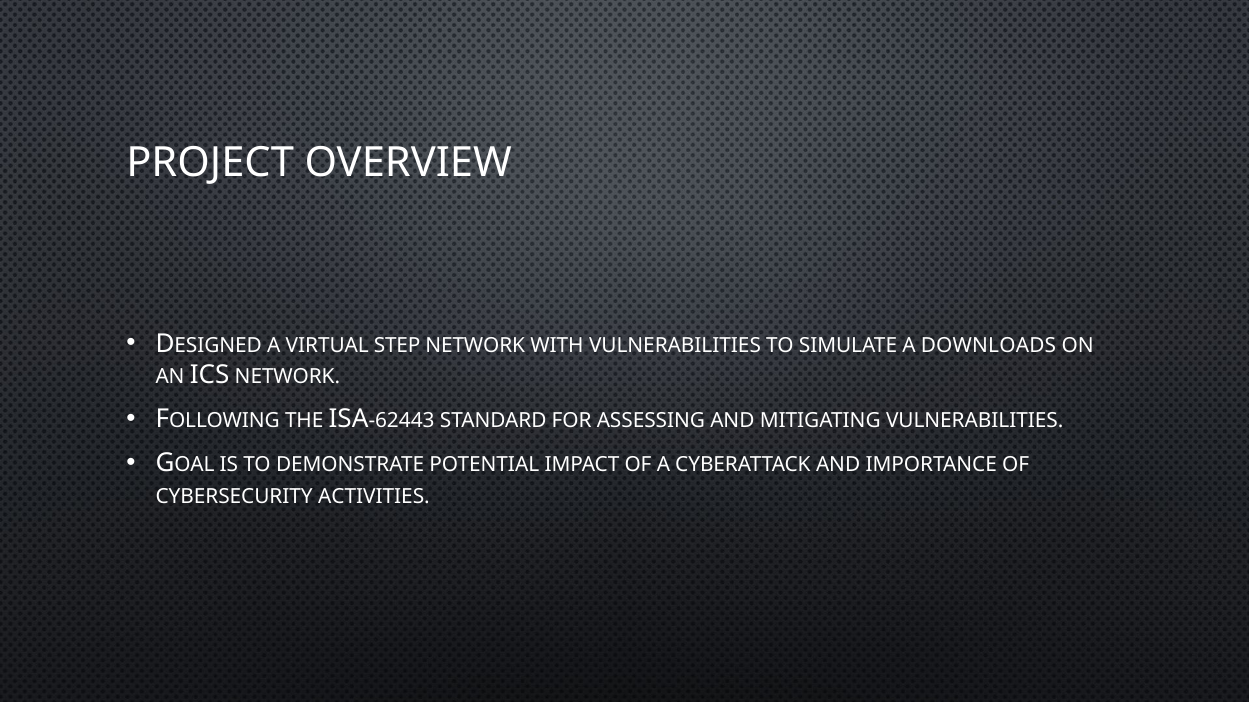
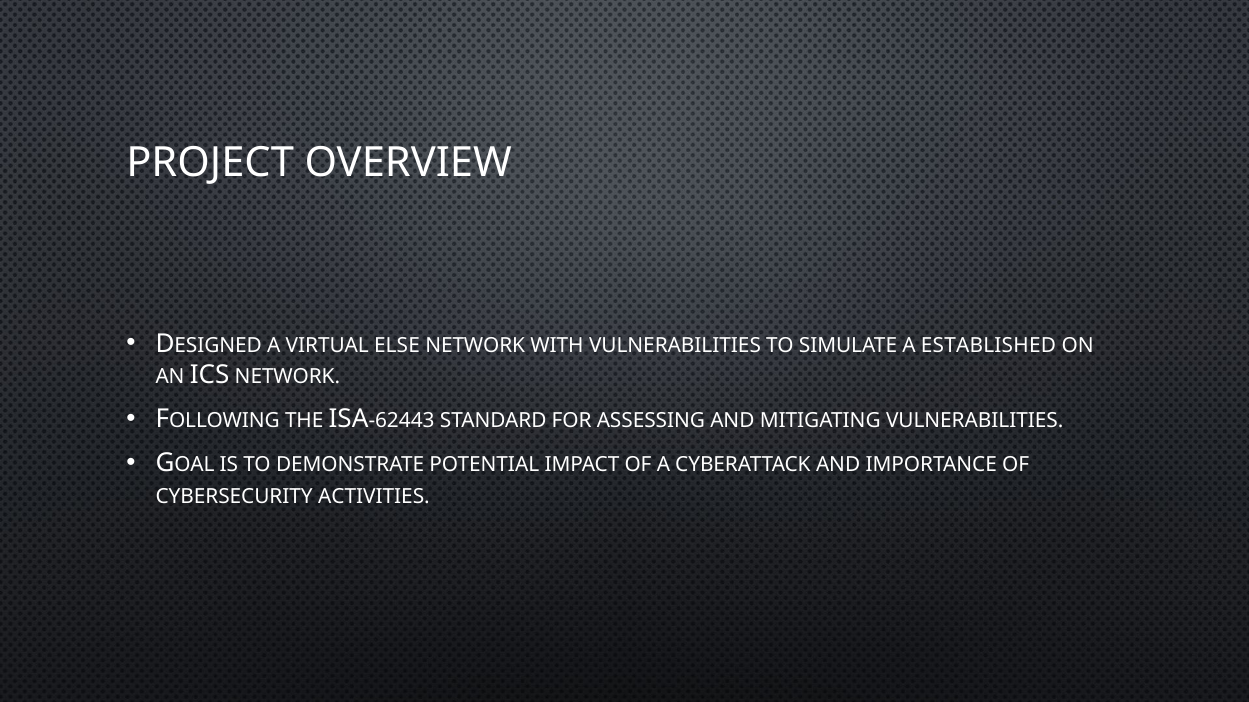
STEP: STEP -> ELSE (397, 346)
DOWNLOADS: DOWNLOADS -> ESTABLISHED (988, 346)
